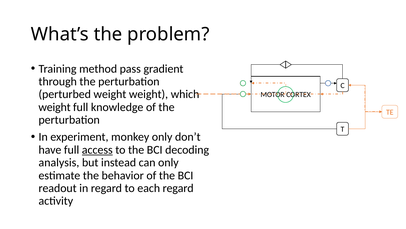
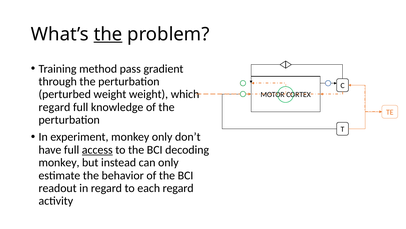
the underline: none -> present (108, 34)
weight: weight -> regard (54, 107)
analysis: analysis -> monkey (59, 162)
